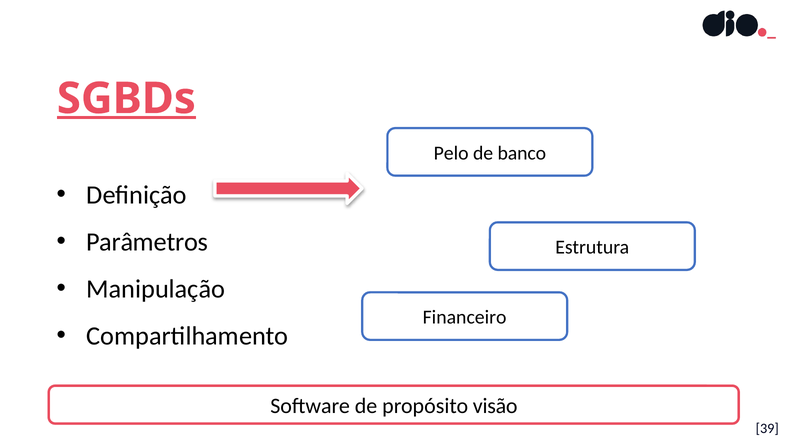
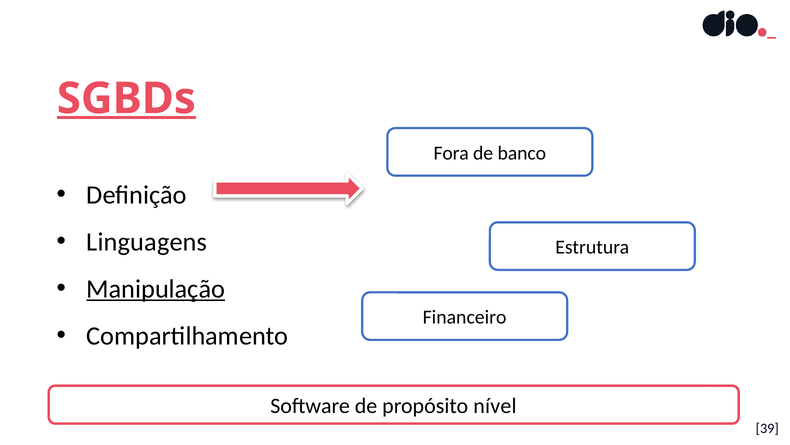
Pelo: Pelo -> Fora (451, 153)
Parâmetros: Parâmetros -> Linguagens (147, 242)
Manipulação underline: none -> present (156, 289)
visão: visão -> nível (495, 406)
